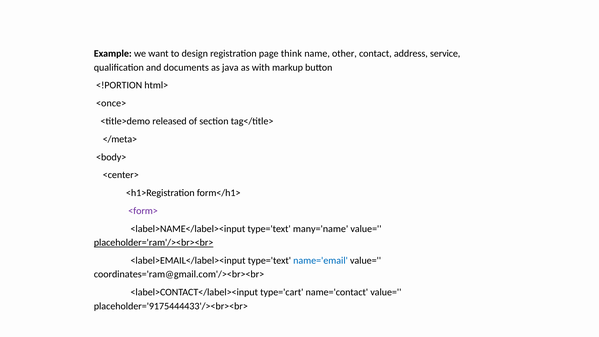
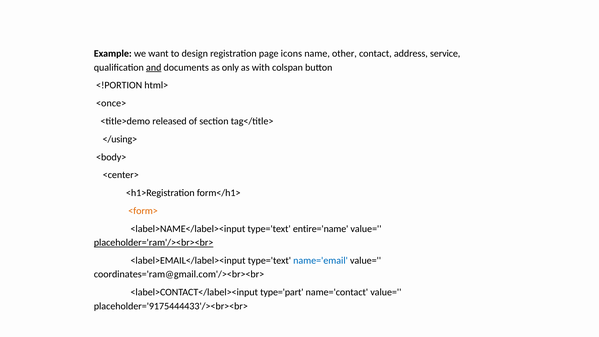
think: think -> icons (291, 54)
and underline: none -> present (154, 67)
java: java -> only (230, 67)
markup: markup -> colspan (288, 67)
</meta>: </meta> -> </using> (120, 139)
<form> colour: purple -> orange (143, 211)
many='name: many='name -> entire='name (321, 229)
type='cart: type='cart -> type='part (282, 292)
